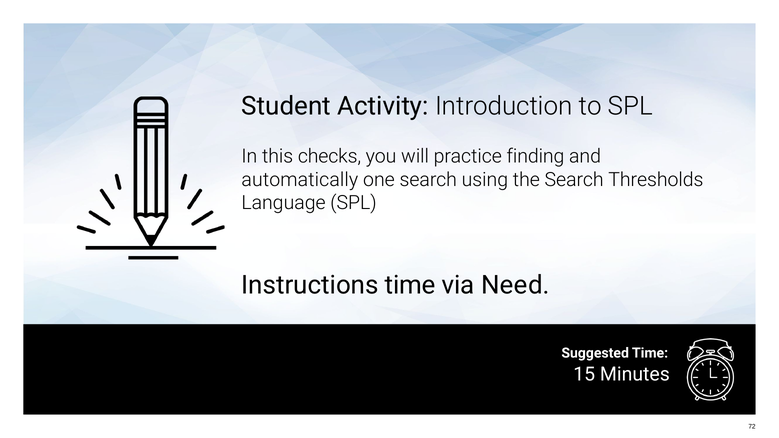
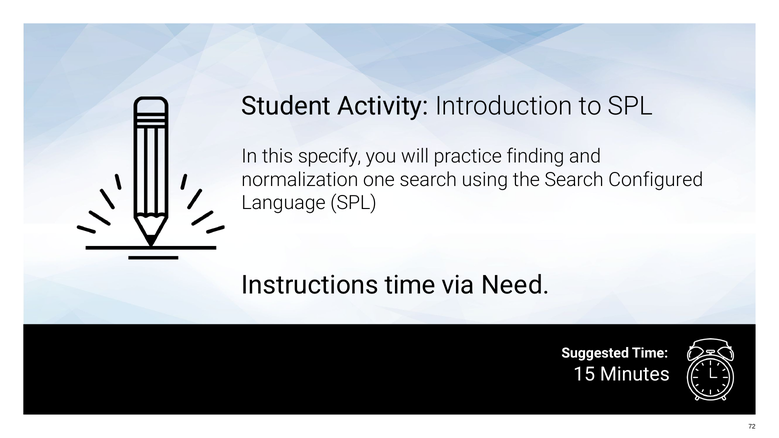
checks: checks -> specify (330, 156)
automatically: automatically -> normalization (300, 180)
Thresholds: Thresholds -> Configured (656, 180)
